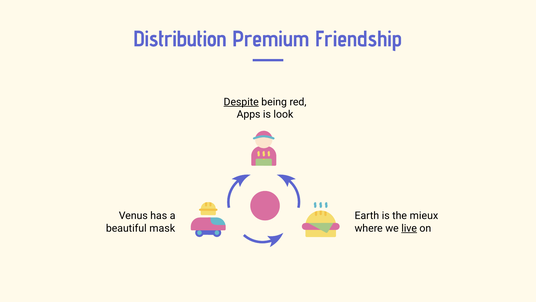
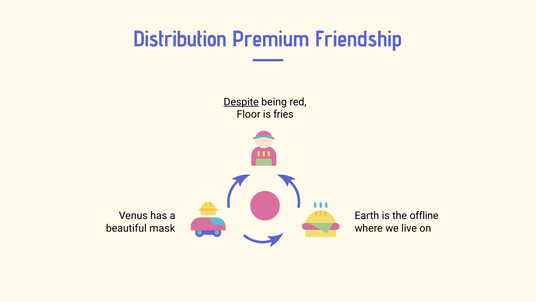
Apps: Apps -> Floor (249, 114)
look: look -> fries (283, 114)
mieux: mieux -> offline (424, 215)
live underline: present -> none (409, 228)
